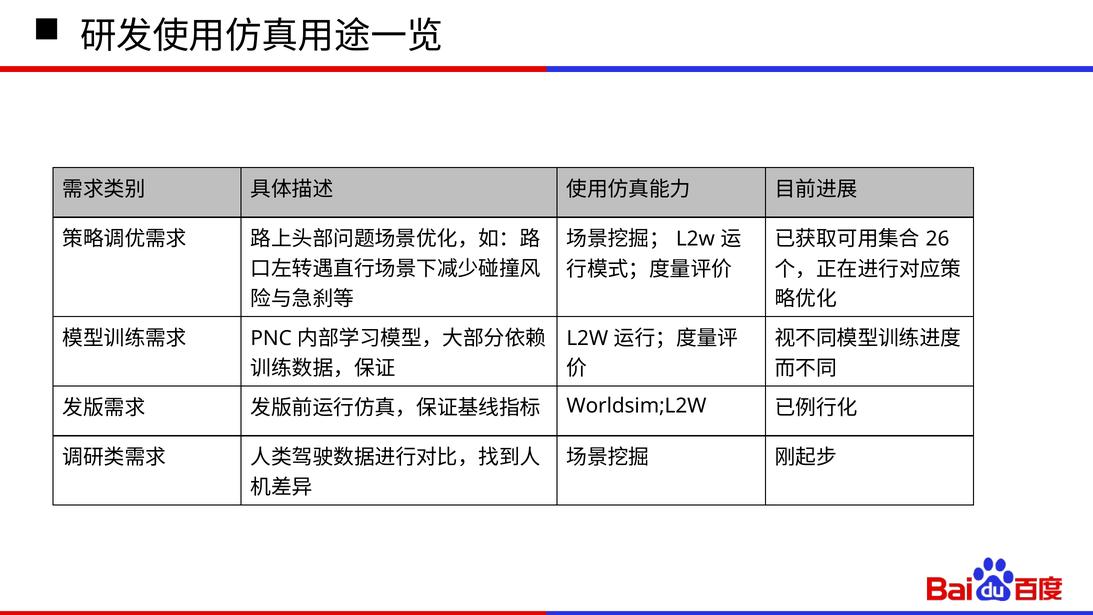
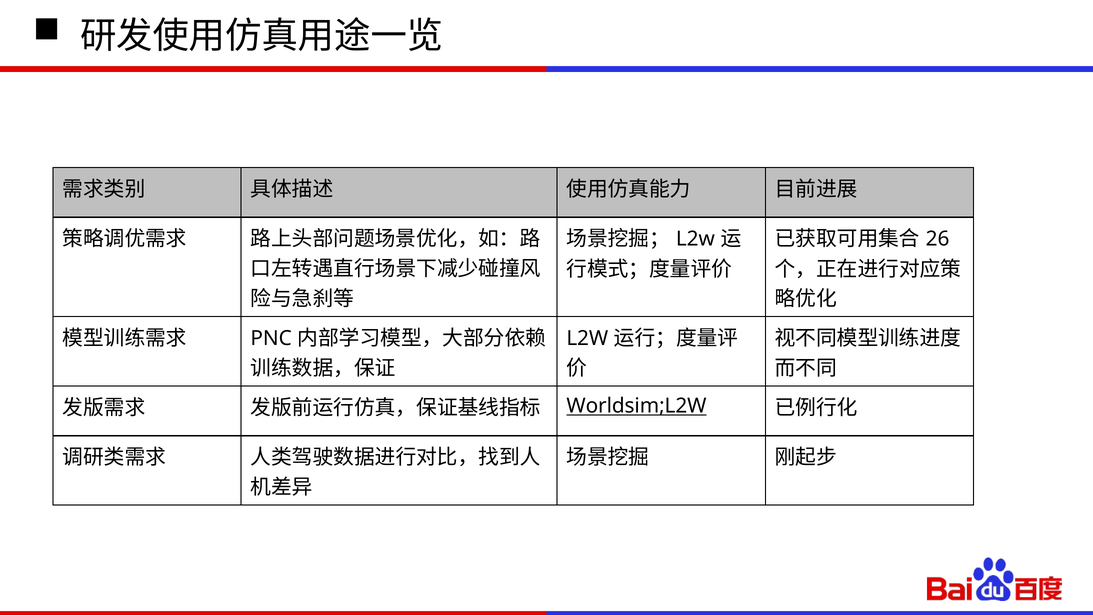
Worldsim;L2W underline: none -> present (636, 406)
